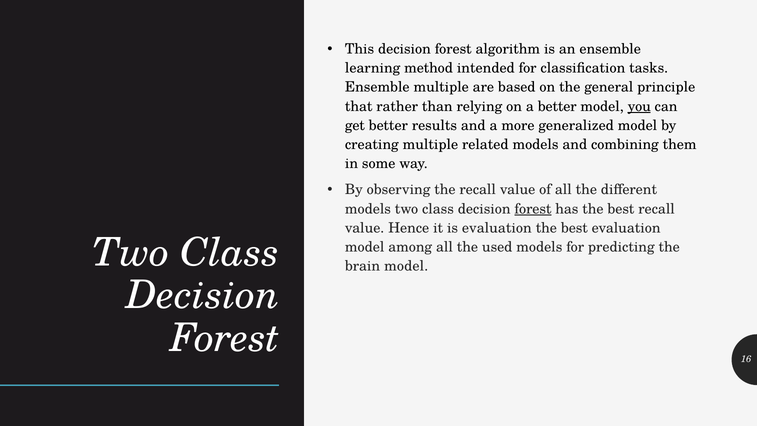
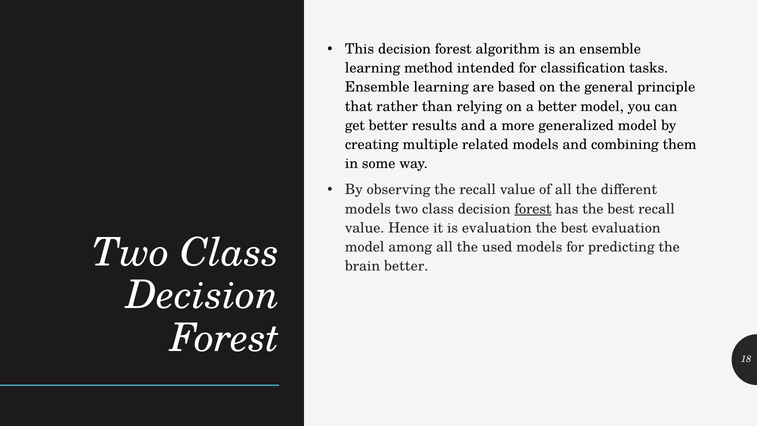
multiple: multiple -> learning (441, 87)
you underline: present -> none (639, 106)
brain model: model -> better (406, 266)
16: 16 -> 18 (746, 359)
